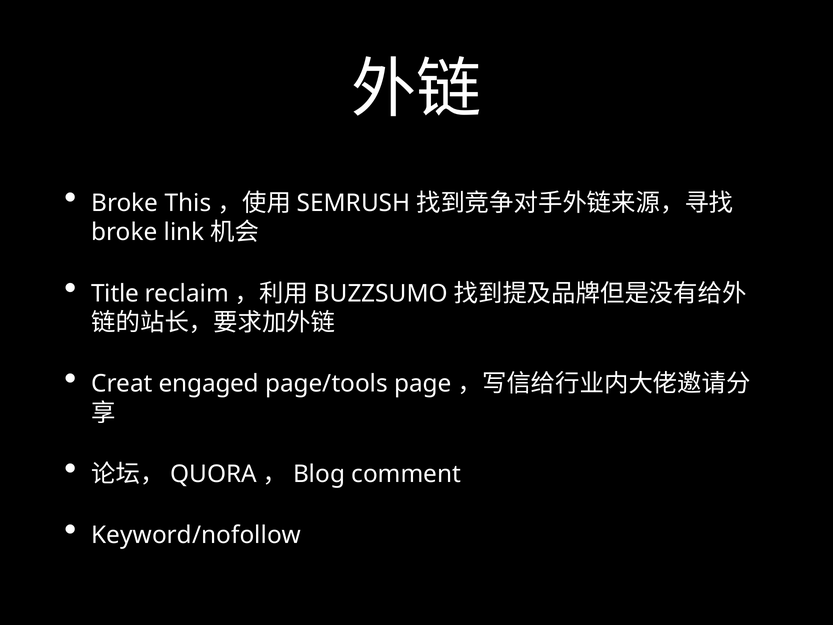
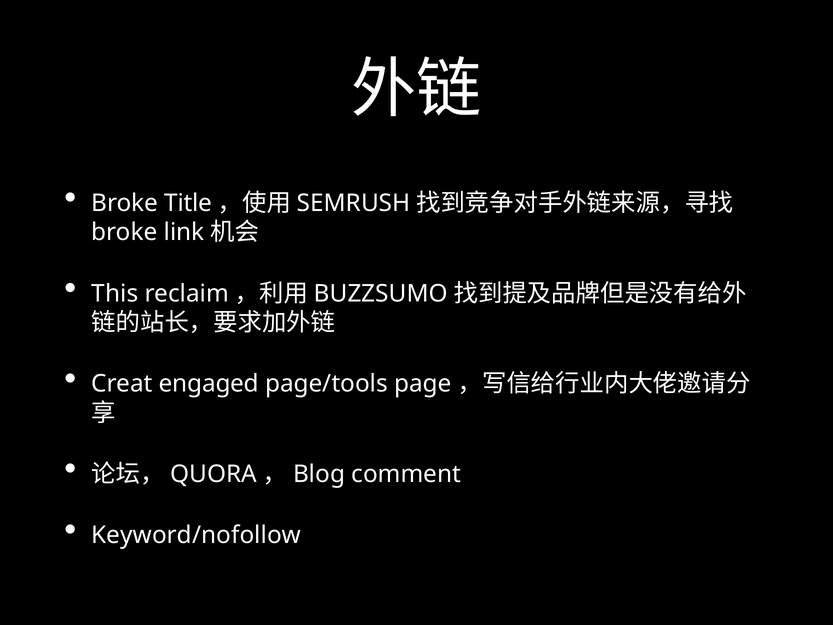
This: This -> Title (188, 203)
Title: Title -> This (115, 293)
